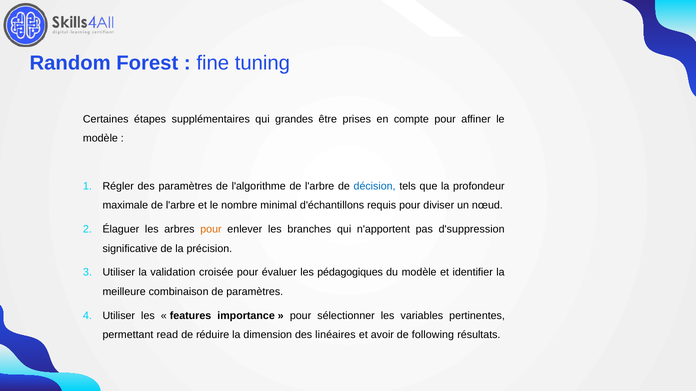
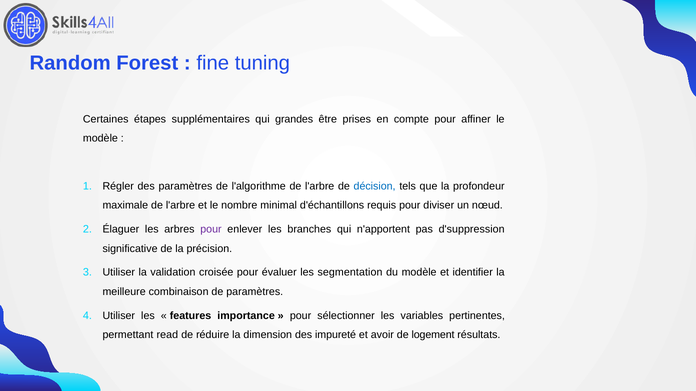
pour colour: orange -> purple (211, 230)
pédagogiques: pédagogiques -> segmentation (350, 273)
linéaires: linéaires -> impureté (336, 335)
following: following -> logement (433, 335)
